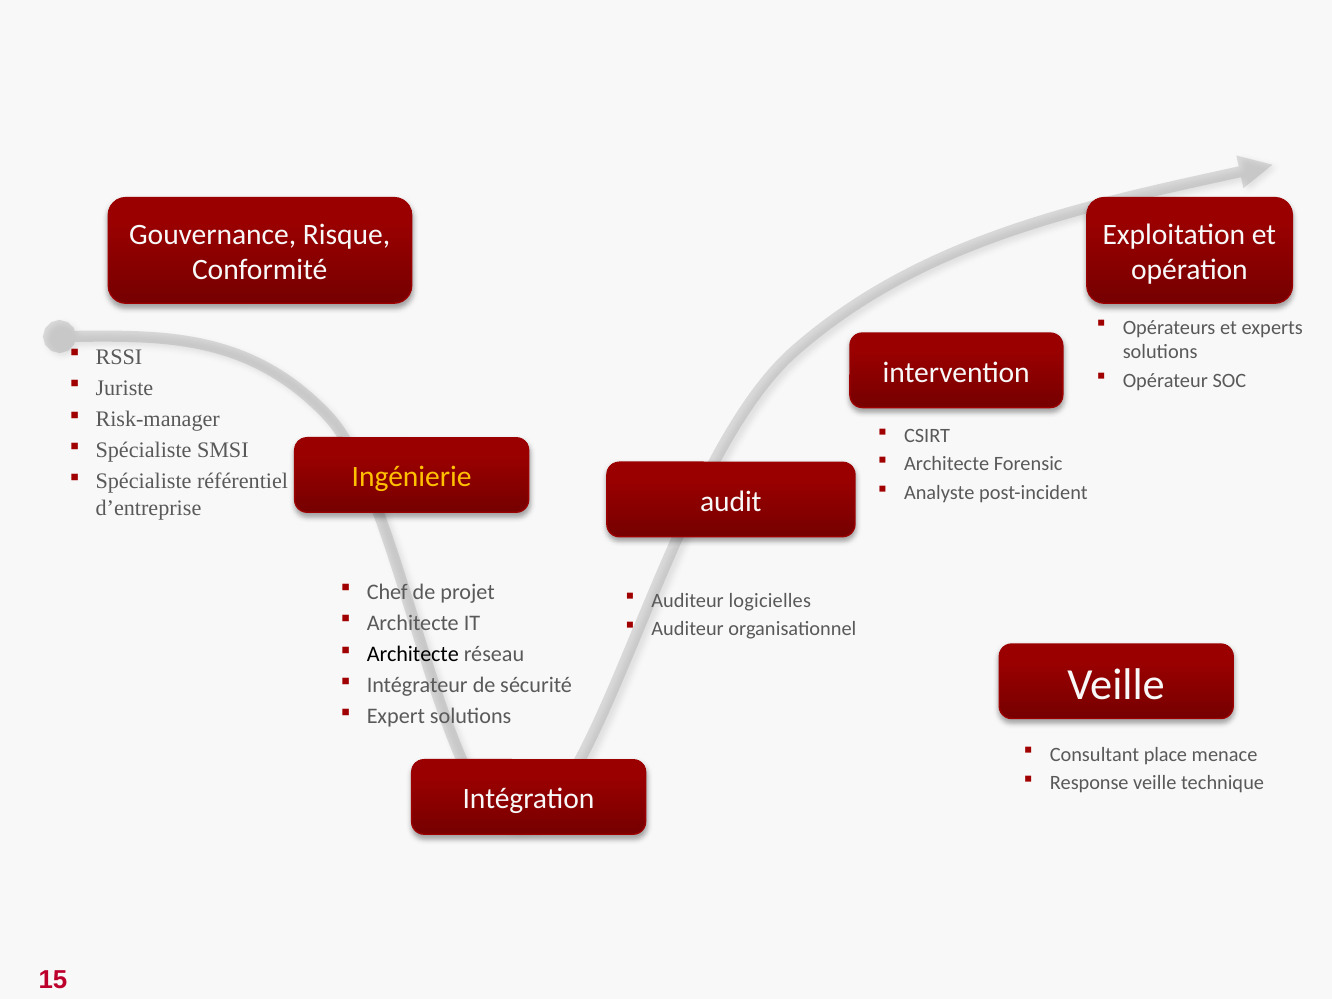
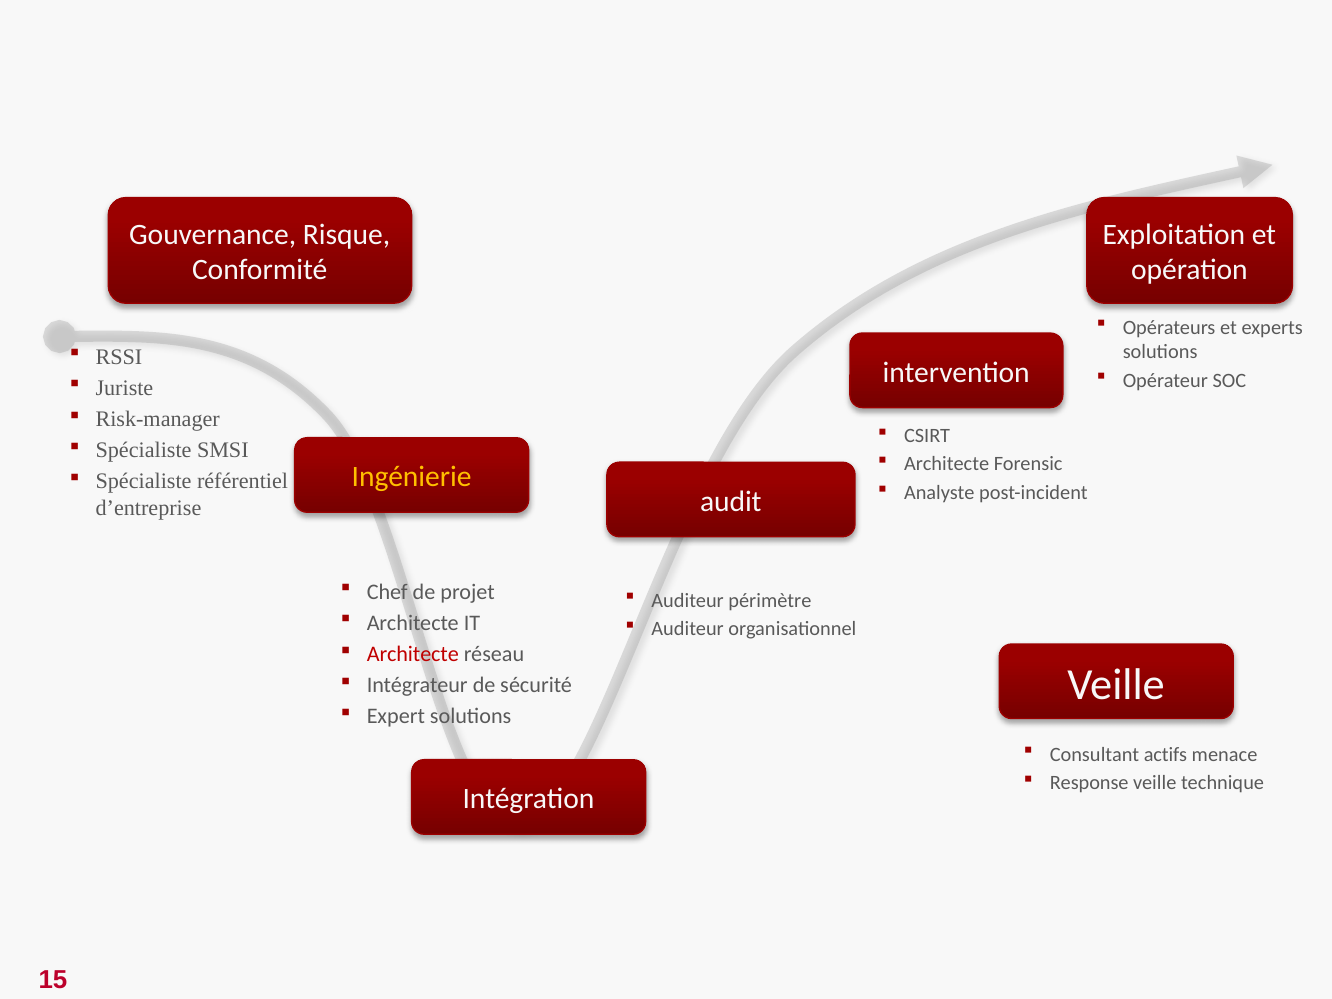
logicielles: logicielles -> périmètre (770, 600)
Architecte colour: black -> red (413, 654)
place: place -> actifs (1165, 754)
